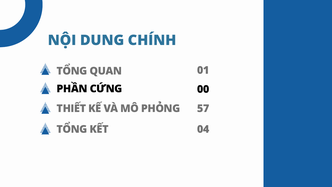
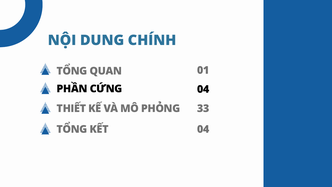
CỨNG 00: 00 -> 04 (203, 89)
57: 57 -> 33 (203, 108)
